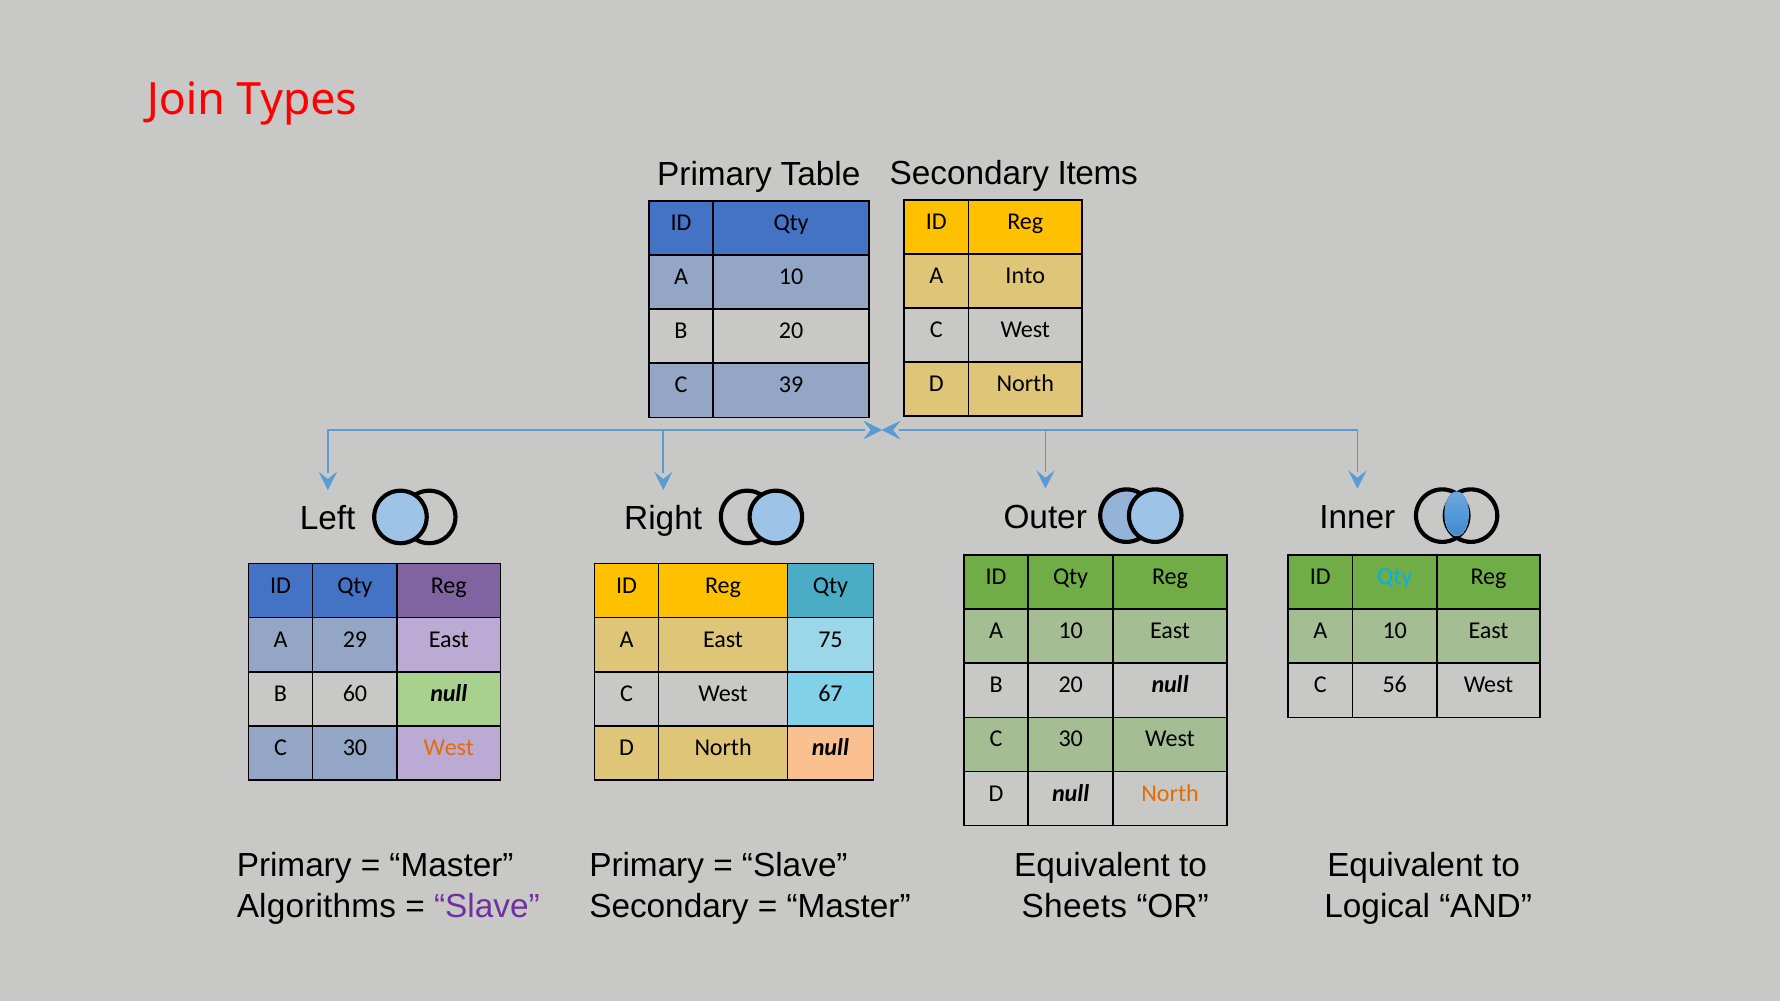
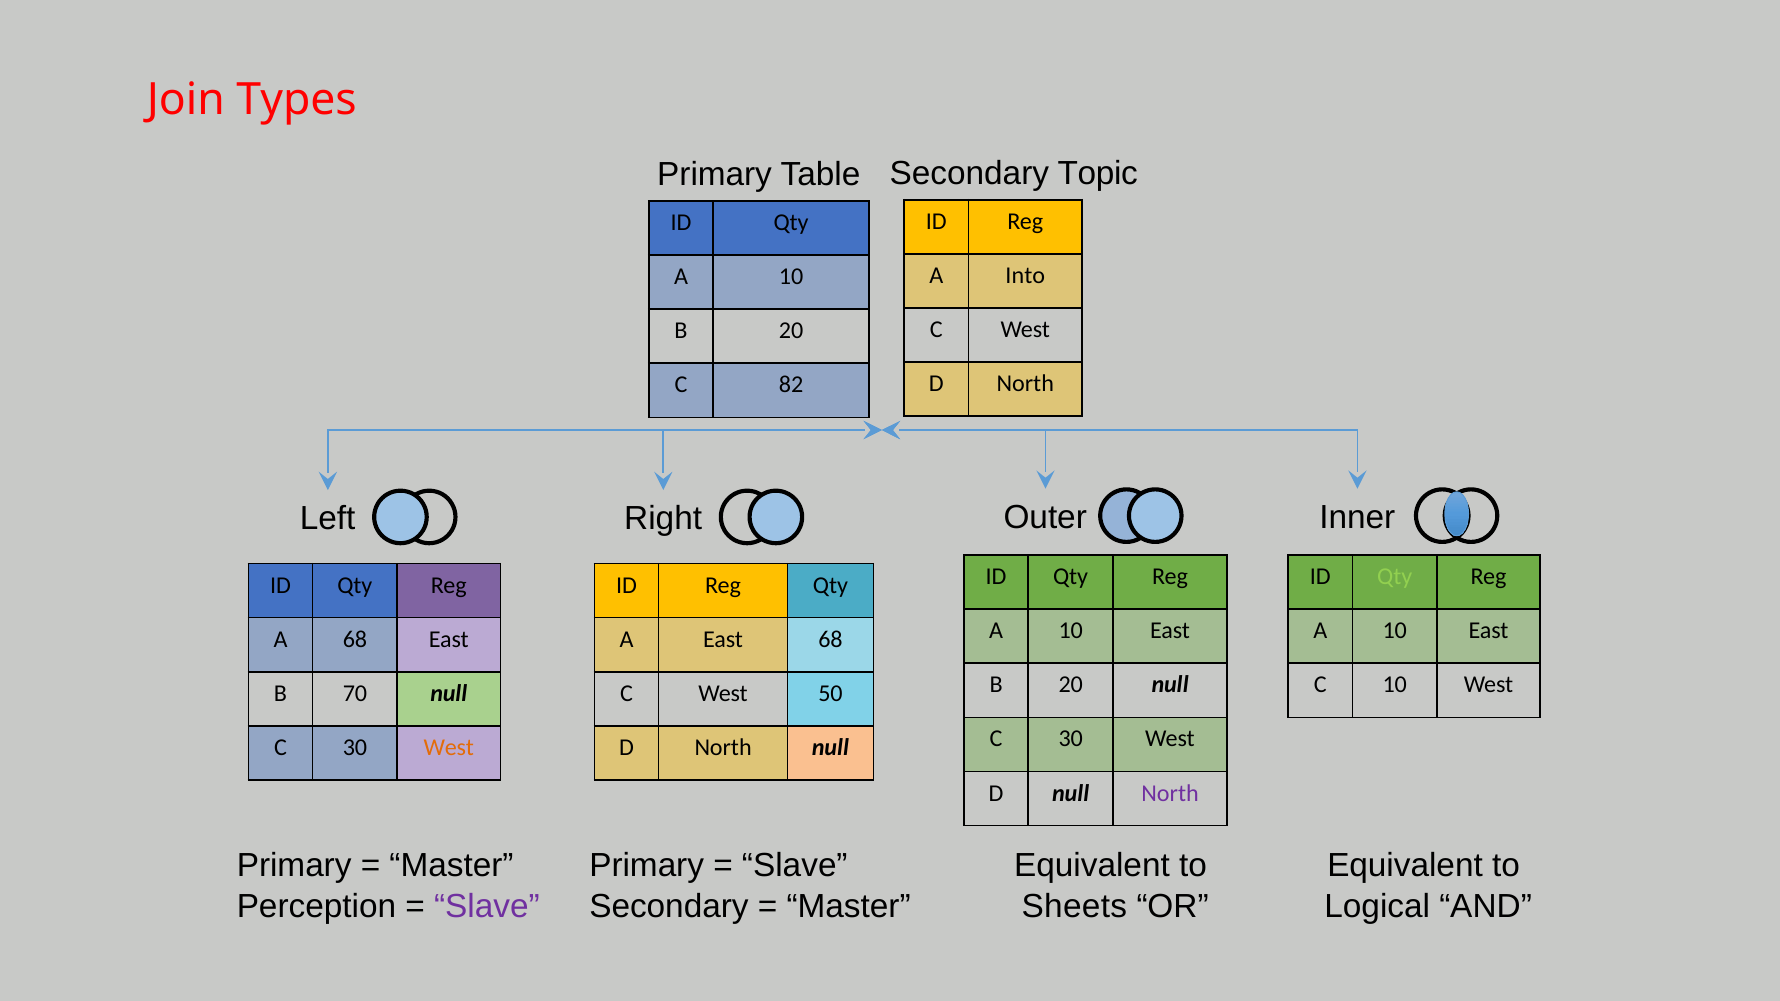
Items: Items -> Topic (1098, 174)
39: 39 -> 82 (791, 385)
Qty colour: light blue -> light green (1395, 577)
A 29: 29 -> 68 (355, 639)
East 75: 75 -> 68 (831, 639)
C 56: 56 -> 10 (1395, 685)
60: 60 -> 70 (355, 694)
67: 67 -> 50 (831, 694)
North colour: orange -> purple (1170, 793)
Algorithms: Algorithms -> Perception (316, 906)
